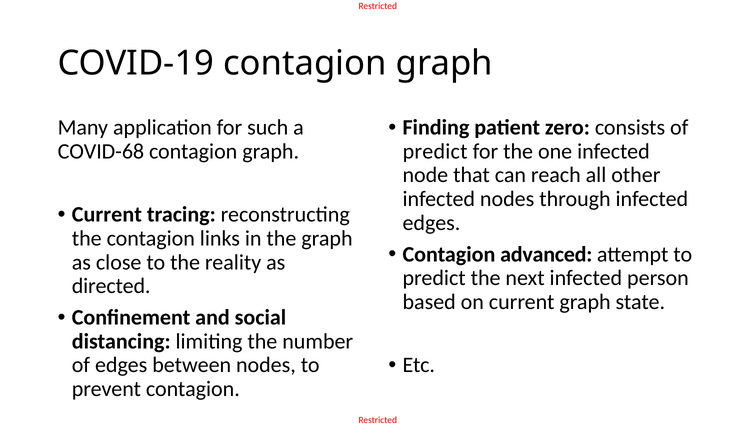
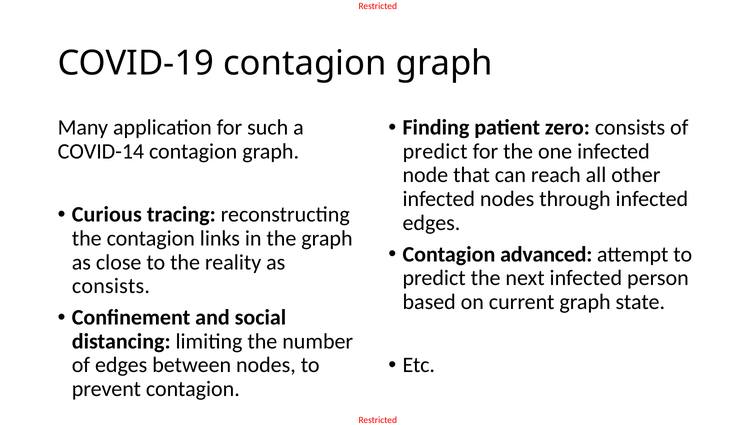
COVID-68: COVID-68 -> COVID-14 (101, 152)
Current: Current -> Curious (107, 215)
directed: directed -> consists (111, 286)
